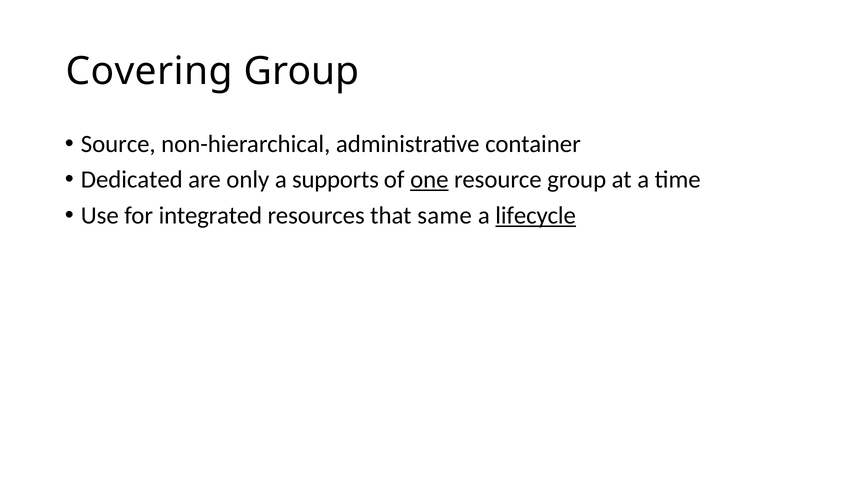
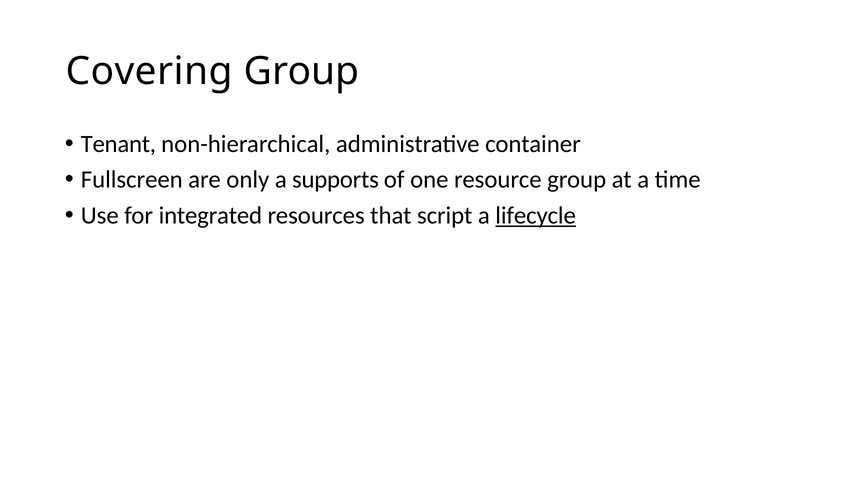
Source: Source -> Tenant (118, 144)
Dedicated: Dedicated -> Fullscreen (132, 180)
one underline: present -> none (429, 180)
same: same -> script (445, 215)
